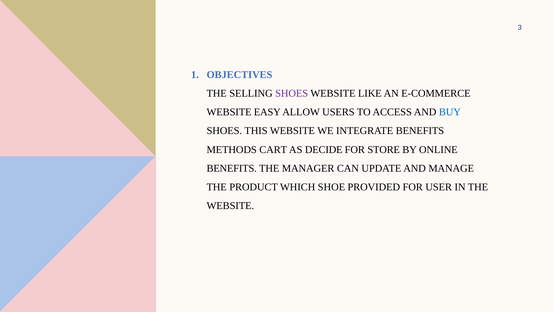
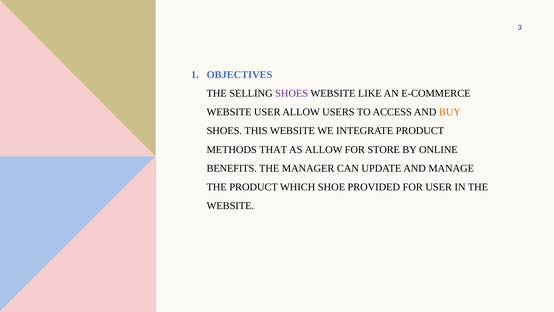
WEBSITE EASY: EASY -> USER (267, 112)
BUY colour: blue -> orange (450, 112)
INTEGRATE BENEFITS: BENEFITS -> PRODUCT (420, 131)
CART: CART -> THAT (273, 149)
AS DECIDE: DECIDE -> ALLOW (324, 149)
